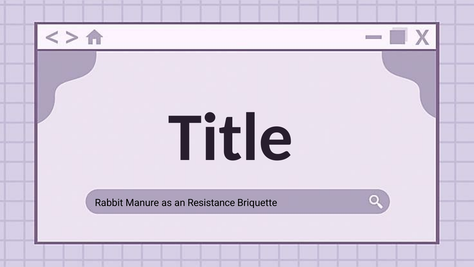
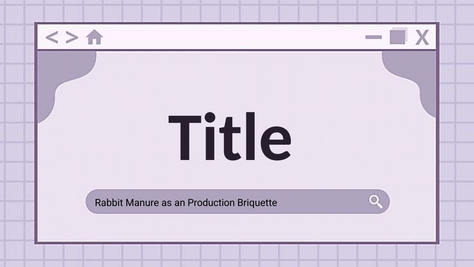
Resistance: Resistance -> Production (211, 202)
